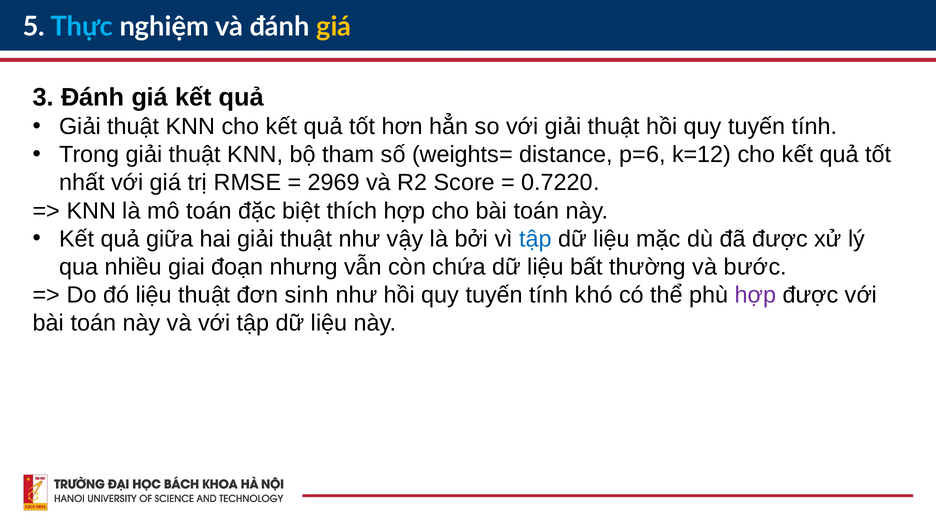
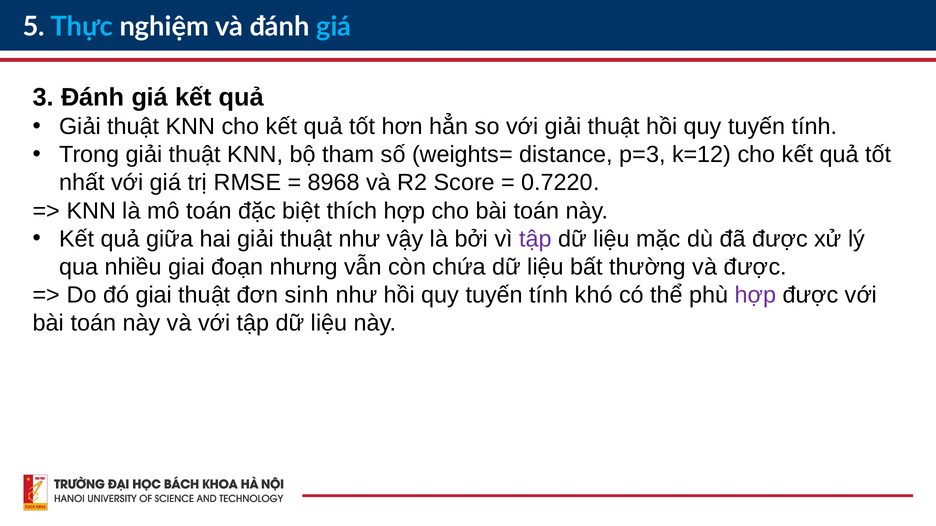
giá colour: yellow -> light blue (334, 27)
p=6: p=6 -> p=3 (642, 155)
2969: 2969 -> 8968 (334, 183)
tập colour: blue -> purple (536, 239)
và bước: bước -> được (755, 267)
đó liệu: liệu -> giai (154, 295)
